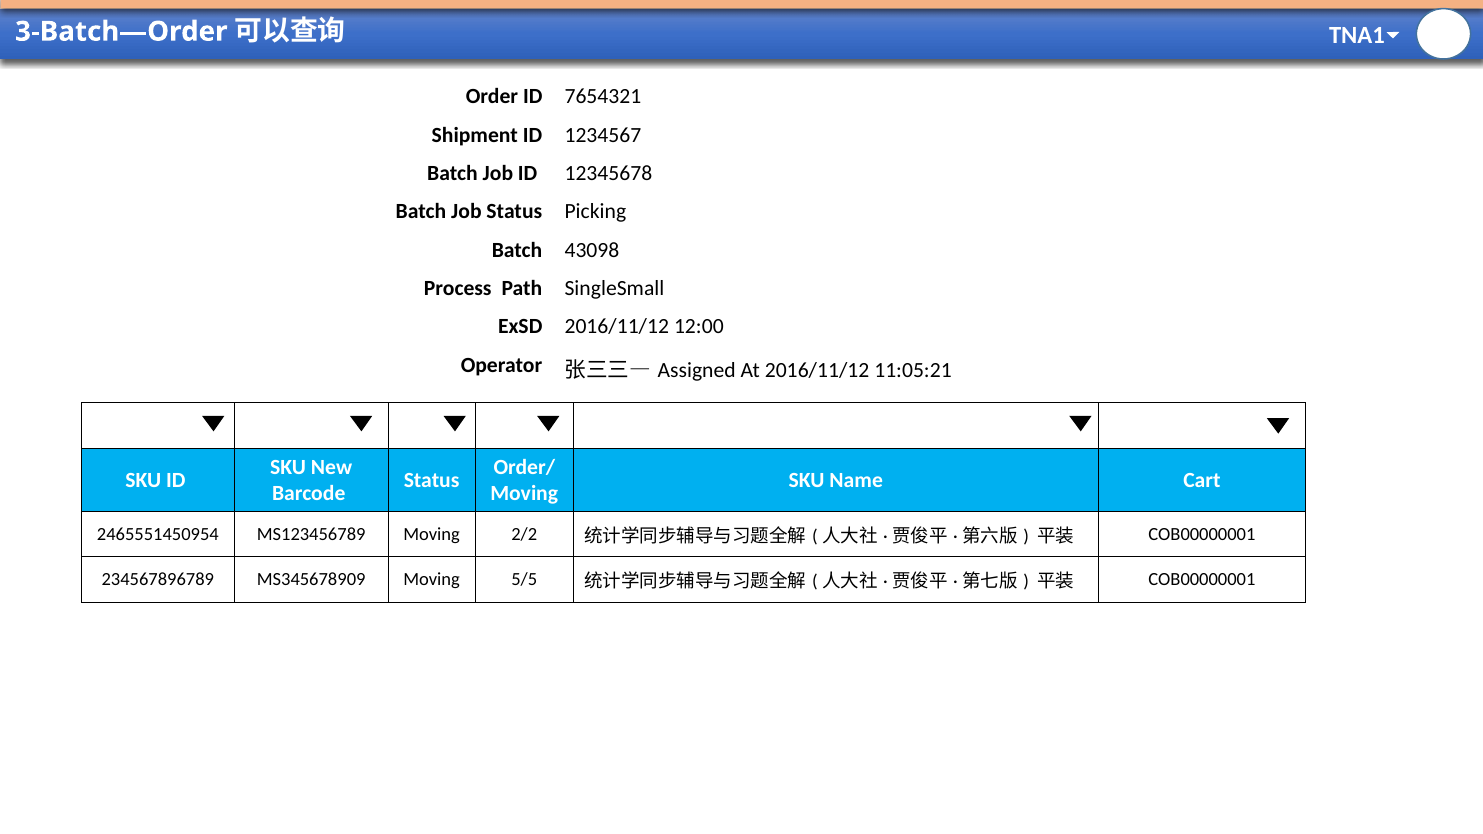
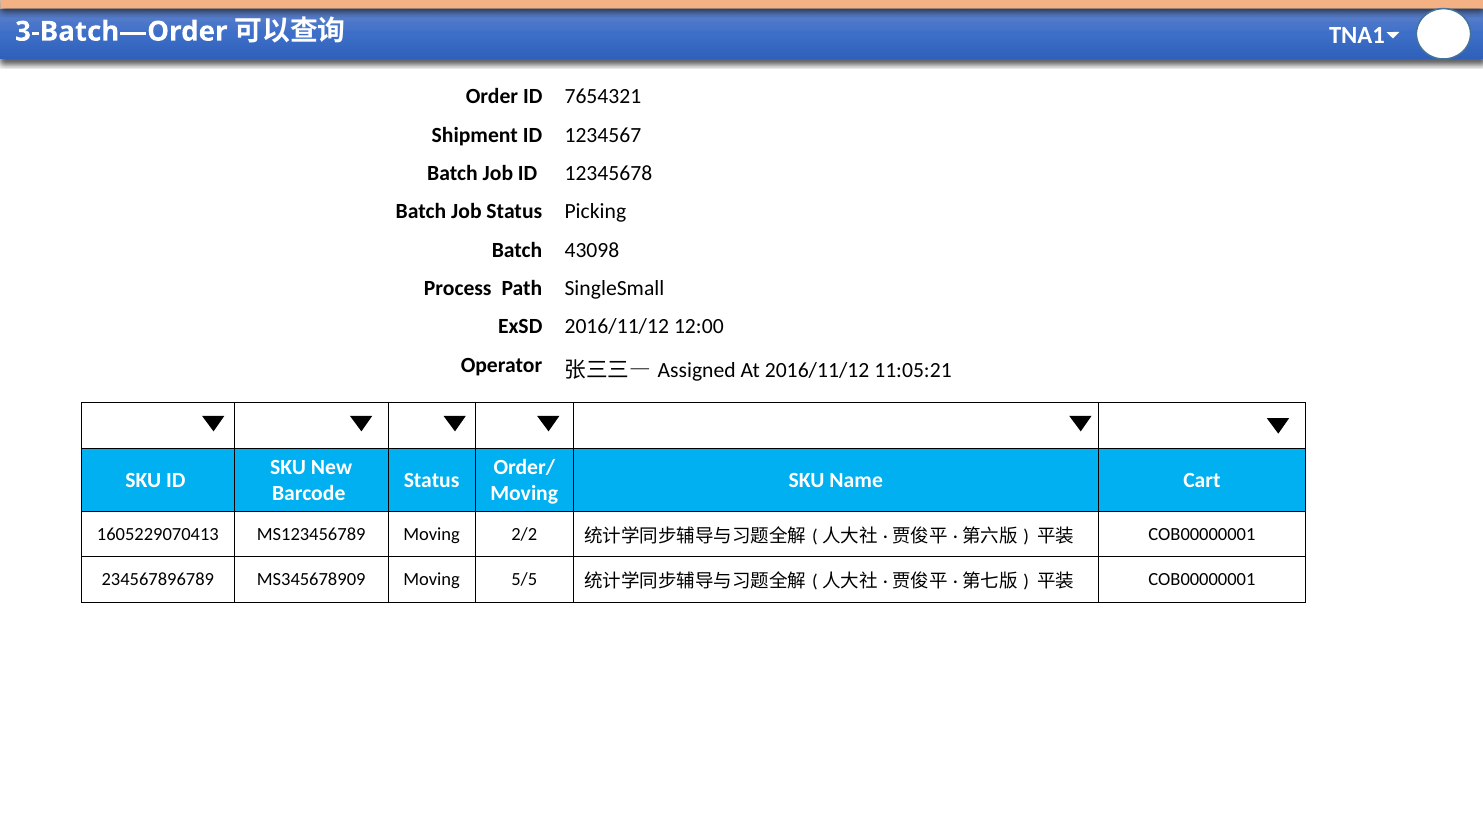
2465551450954: 2465551450954 -> 1605229070413 (158, 535)
